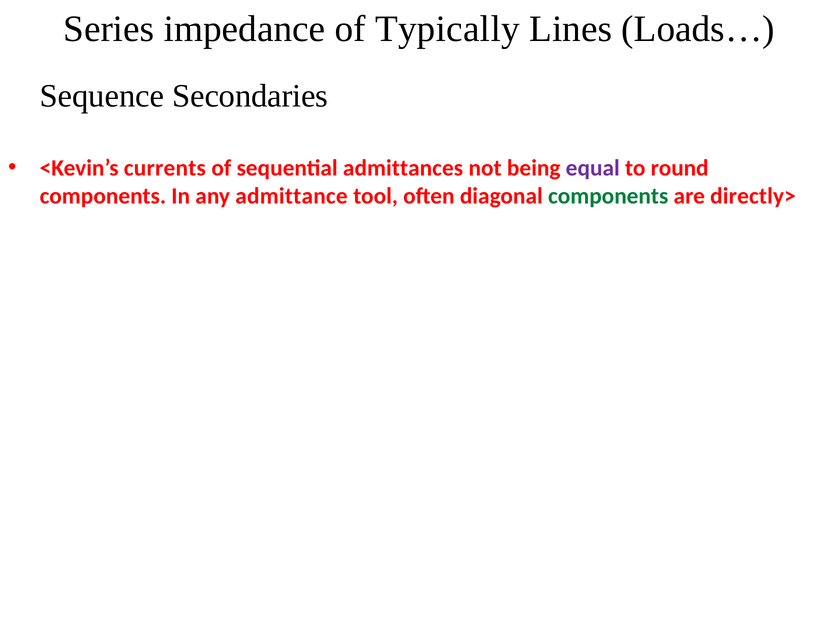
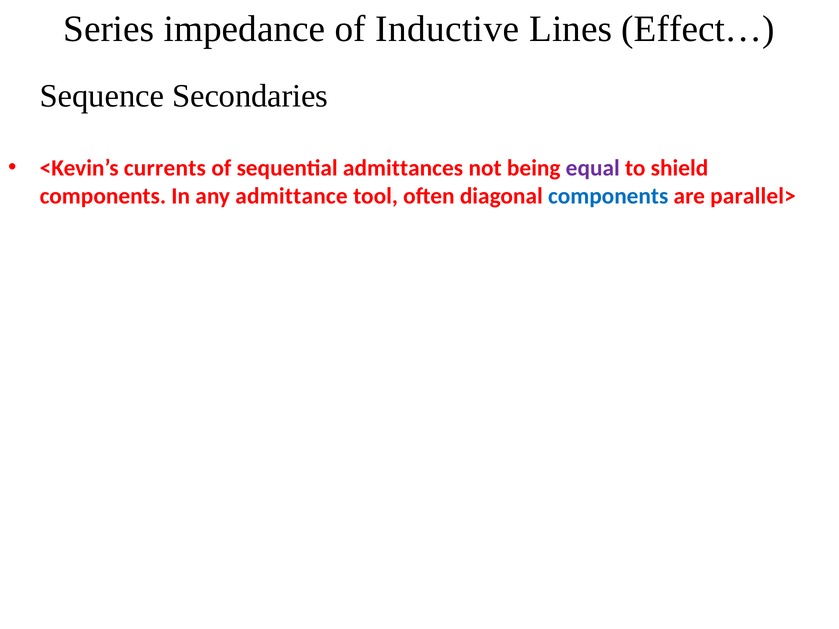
Typically: Typically -> Inductive (447, 29)
Loads…: Loads… -> Effect… (698, 29)
round: round -> shield (680, 168)
components colour: green -> blue (608, 196)
directly>: directly> -> parallel> (753, 196)
